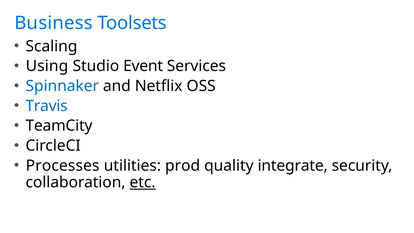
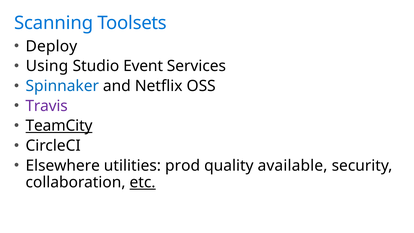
Business: Business -> Scanning (54, 23)
Scaling: Scaling -> Deploy (51, 46)
Travis colour: blue -> purple (47, 106)
TeamCity underline: none -> present (59, 126)
Processes: Processes -> Elsewhere (63, 166)
integrate: integrate -> available (293, 166)
